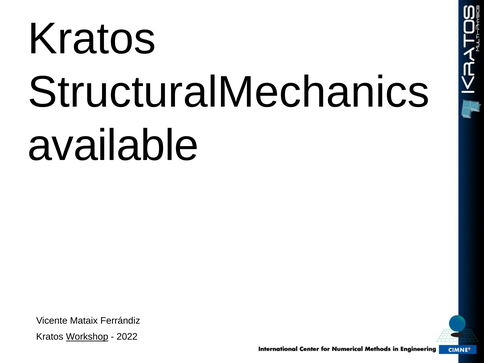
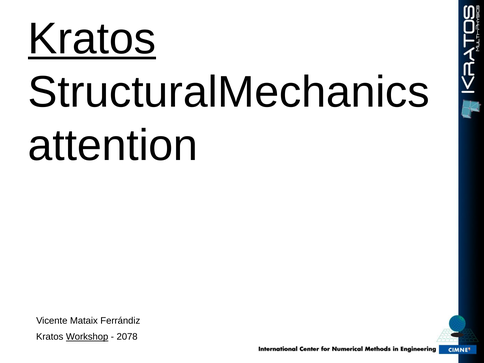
Kratos underline: none -> present (92, 39)
available: available -> attention (113, 146)
2022: 2022 -> 2078 (127, 337)
